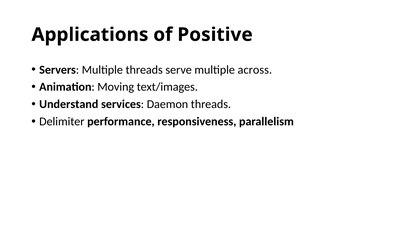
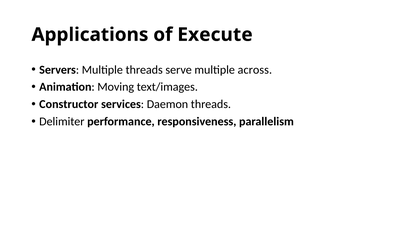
Positive: Positive -> Execute (215, 35)
Understand: Understand -> Constructor (69, 104)
